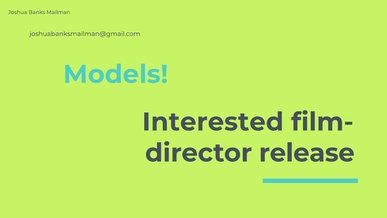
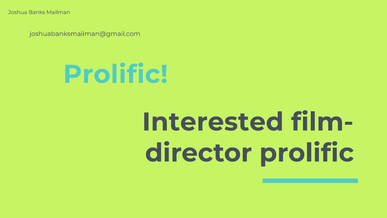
Models: Models -> Prolific (116, 74)
release: release -> prolific (307, 153)
